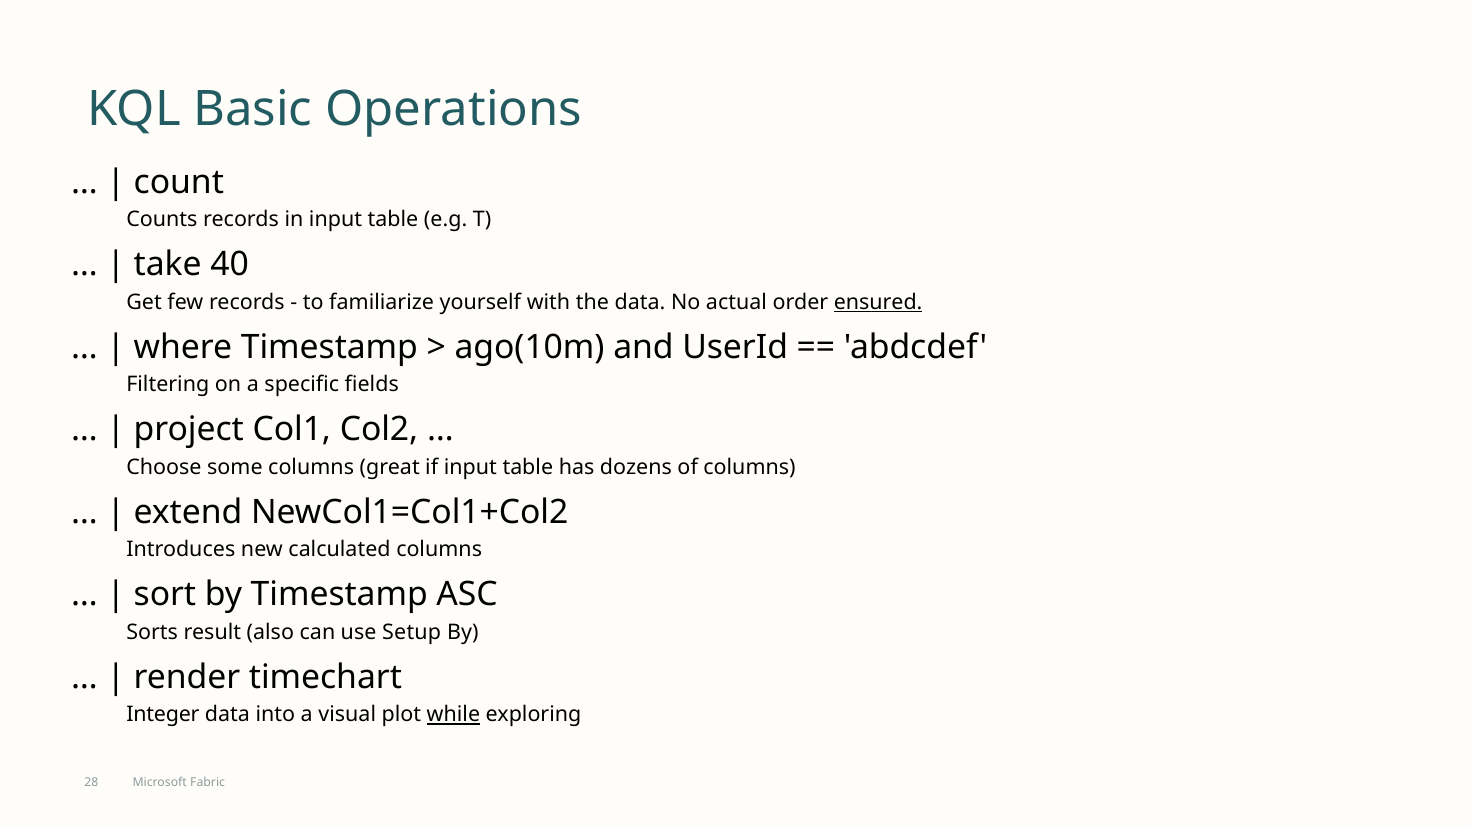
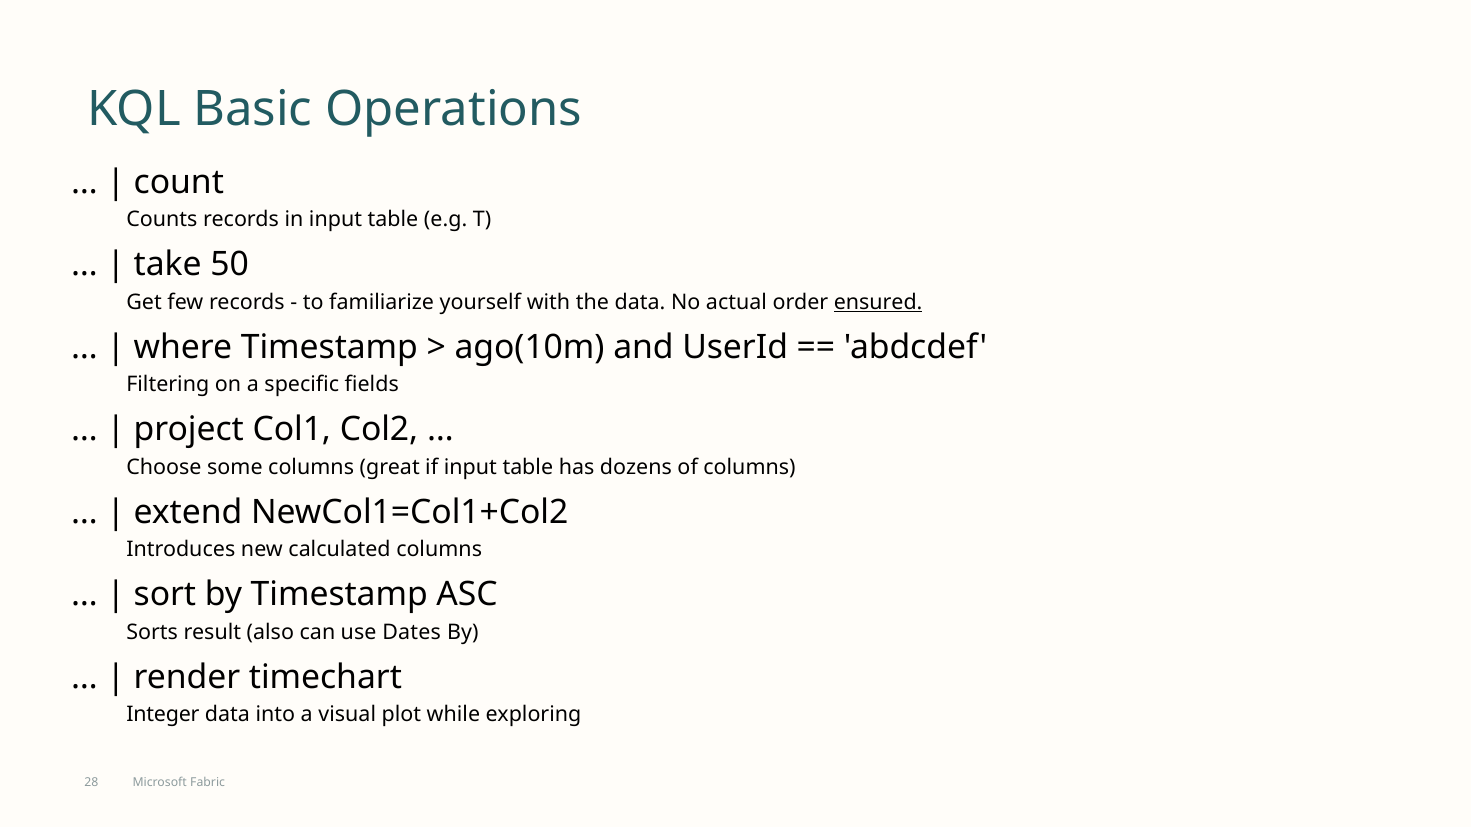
40: 40 -> 50 (230, 265)
Setup: Setup -> Dates (412, 632)
while underline: present -> none (453, 715)
